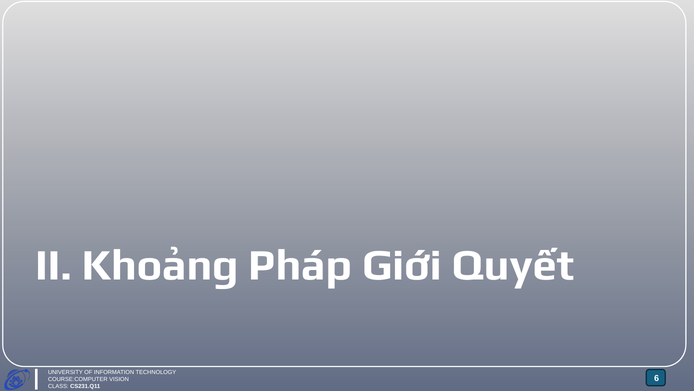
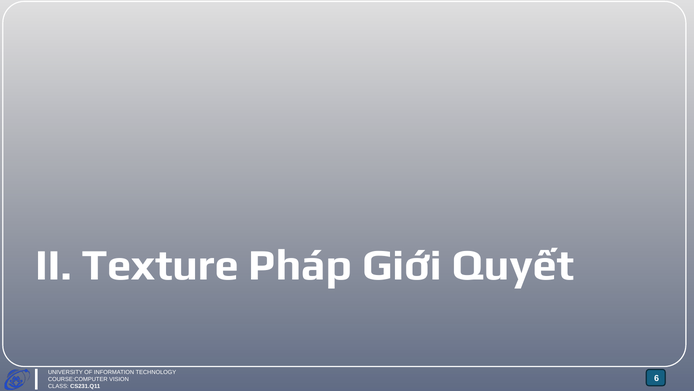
Khoảng: Khoảng -> Texture (160, 265)
